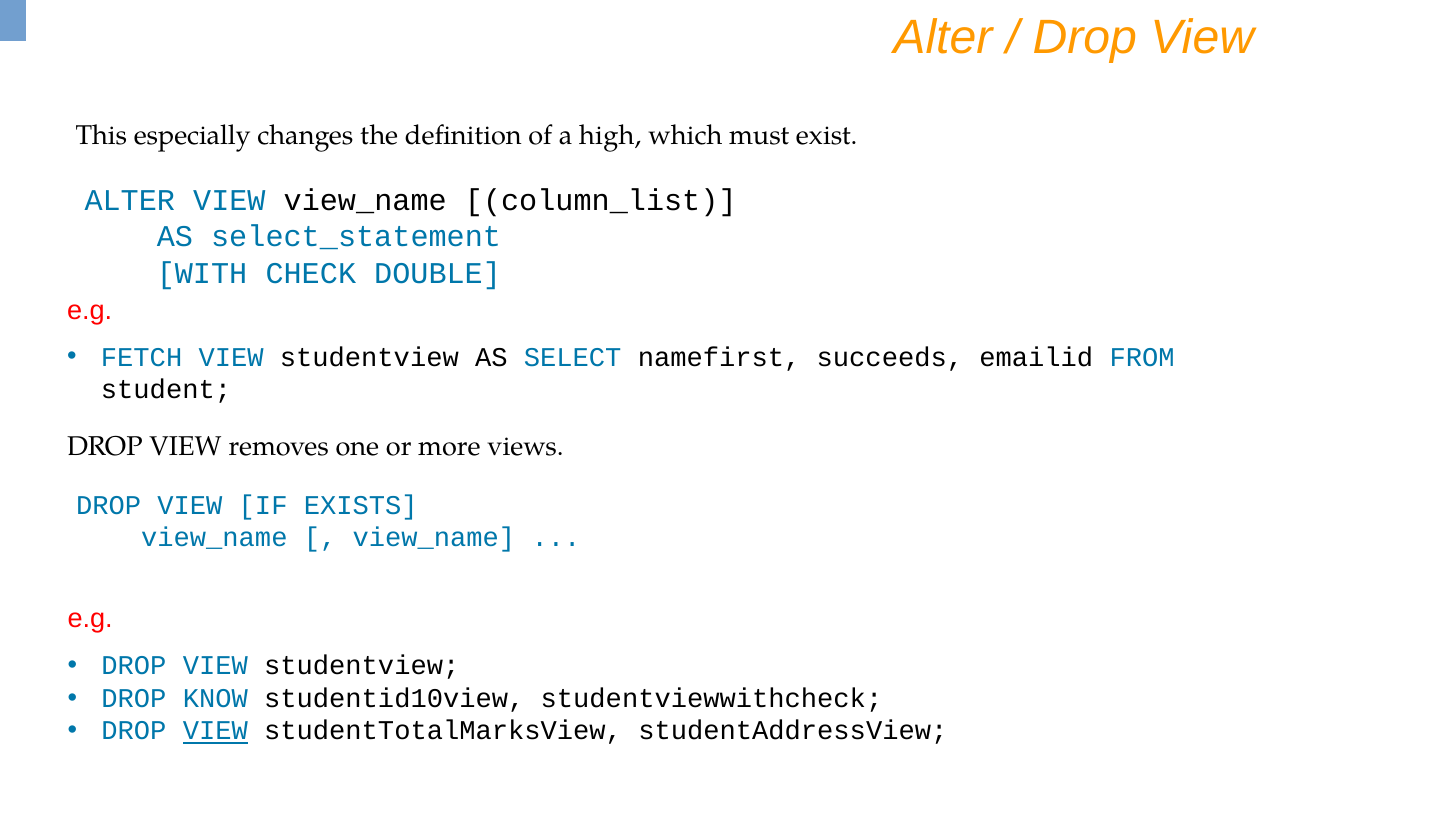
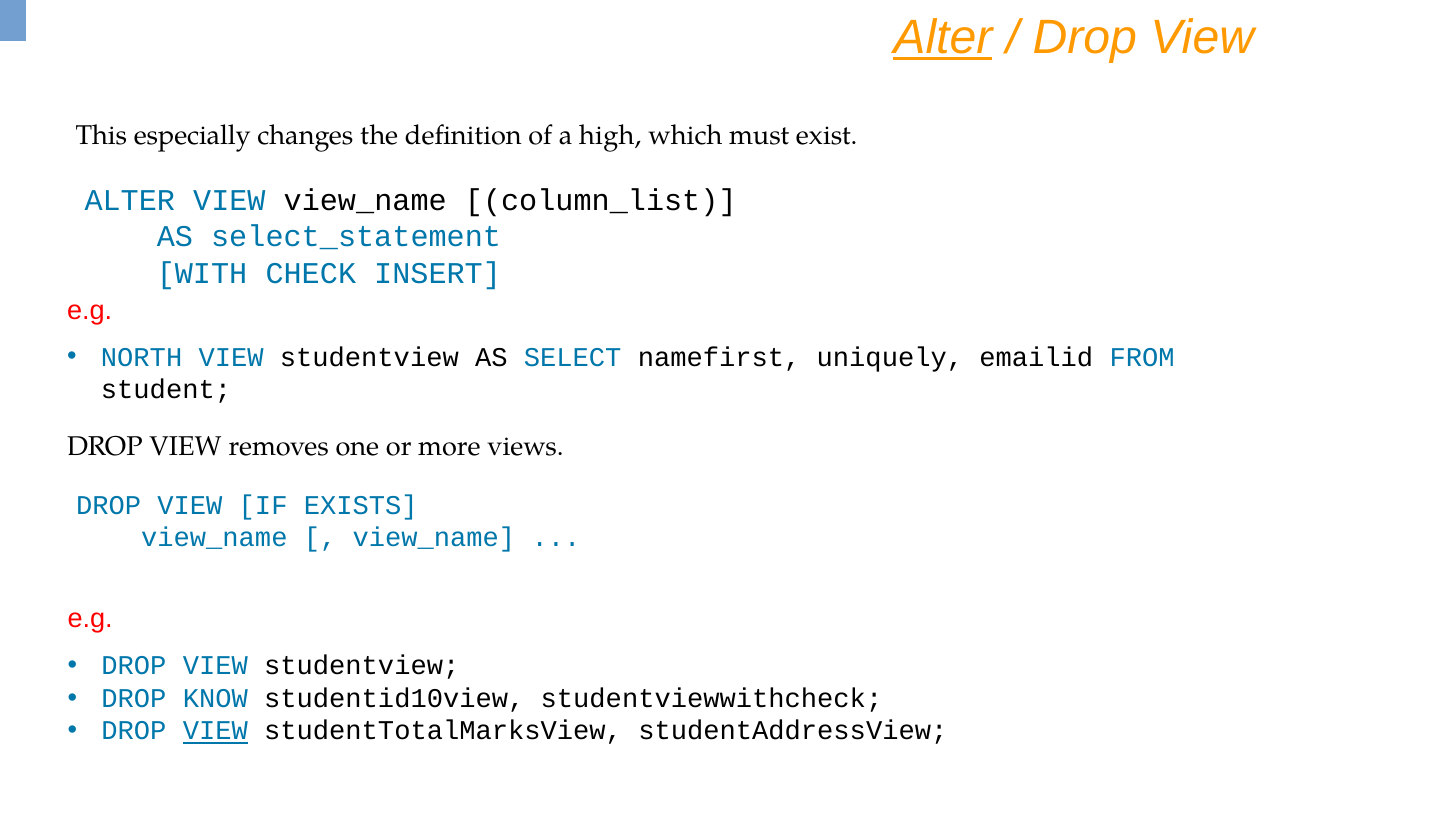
Alter underline: none -> present (943, 38)
DOUBLE: DOUBLE -> INSERT (438, 273)
FETCH: FETCH -> NORTH (142, 358)
succeeds: succeeds -> uniquely (890, 358)
